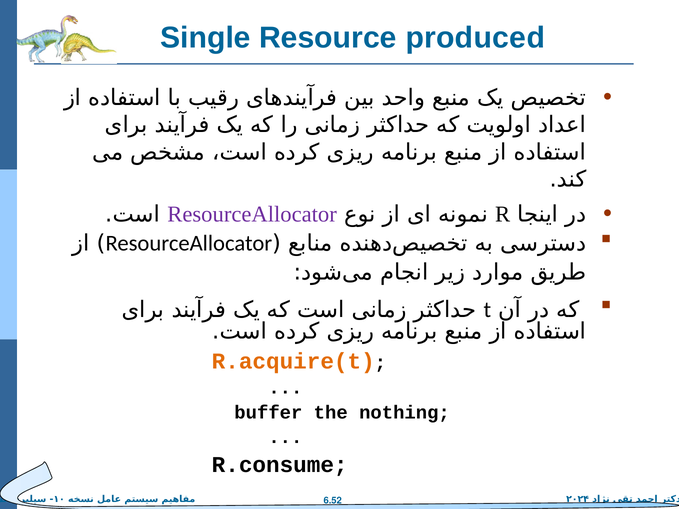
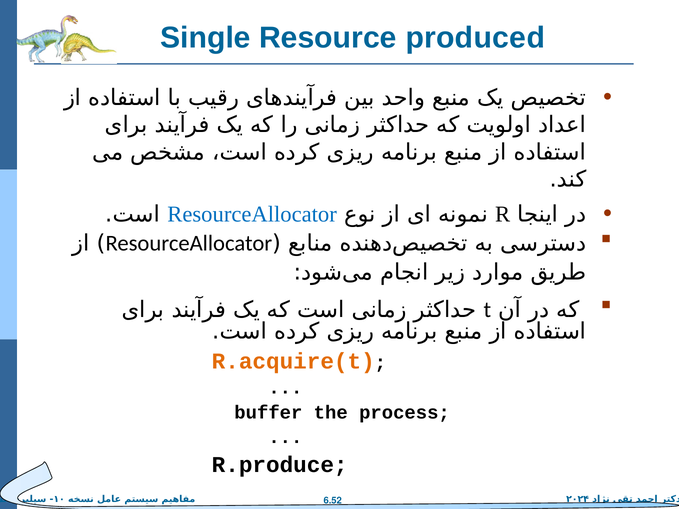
ResourceAllocator colour: purple -> blue (252, 214)
nothing: nothing -> process (404, 413)
R.consume: R.consume -> R.produce (280, 465)
